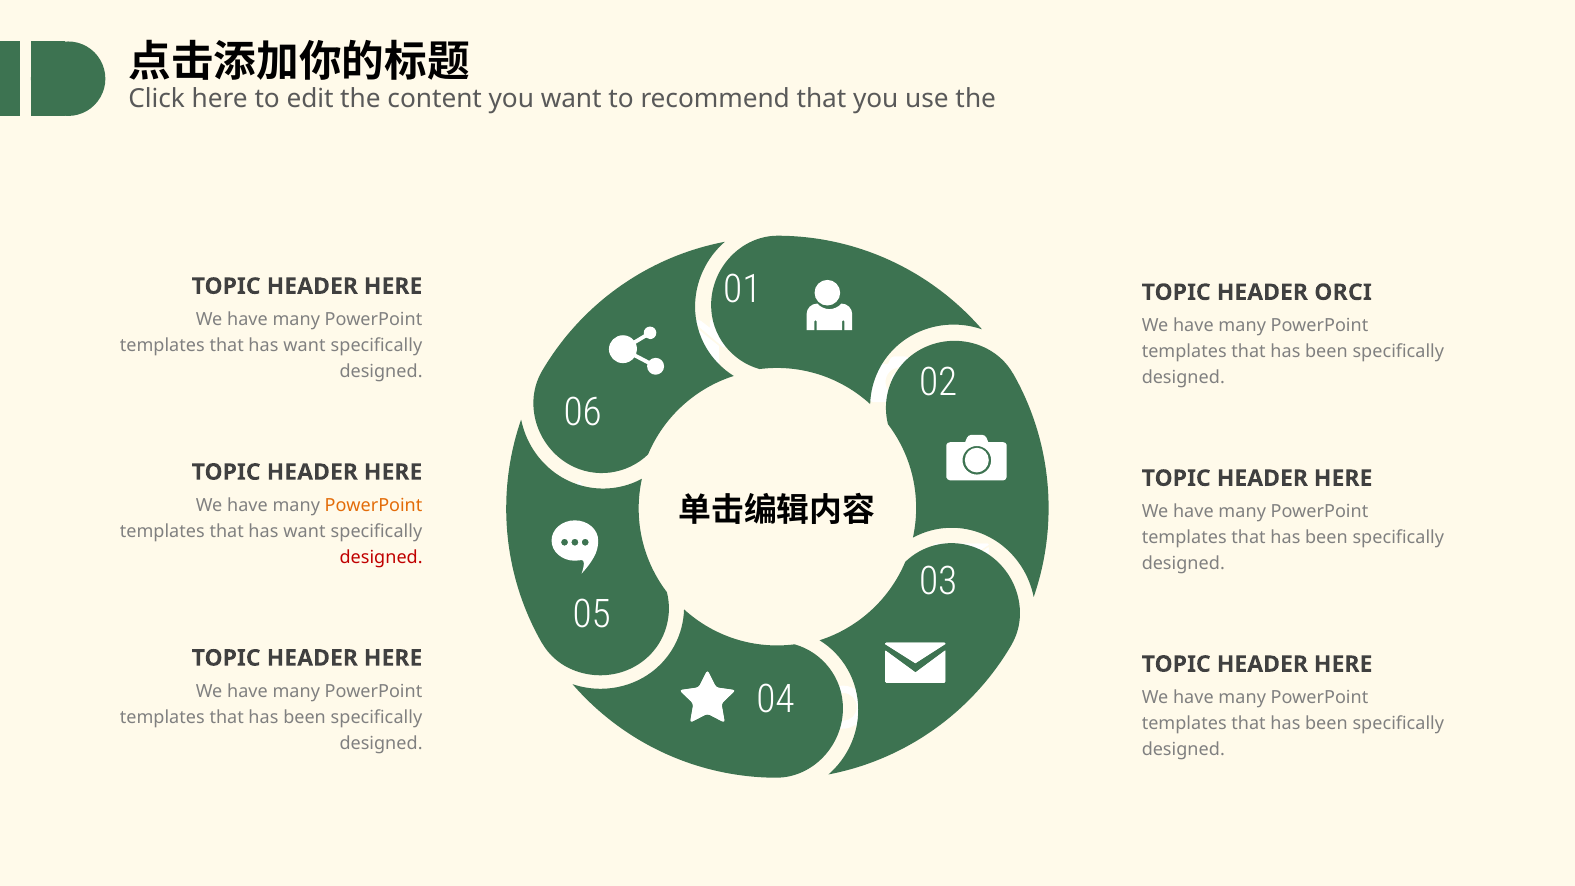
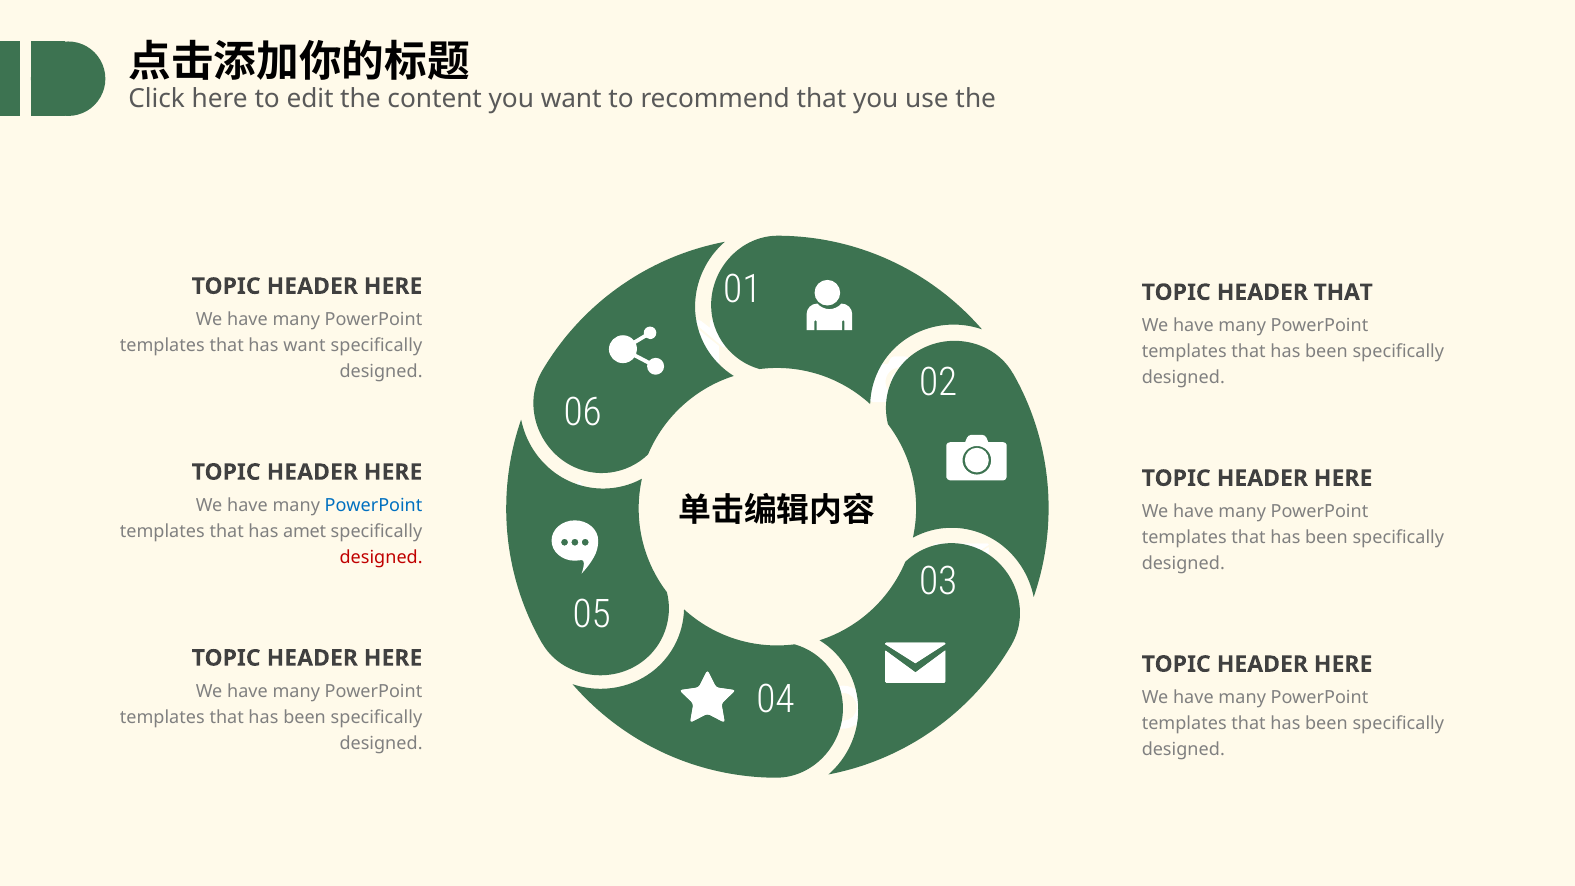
HEADER ORCI: ORCI -> THAT (1343, 292)
PowerPoint colour: orange -> blue (374, 506)
want: want -> amet (305, 532)
